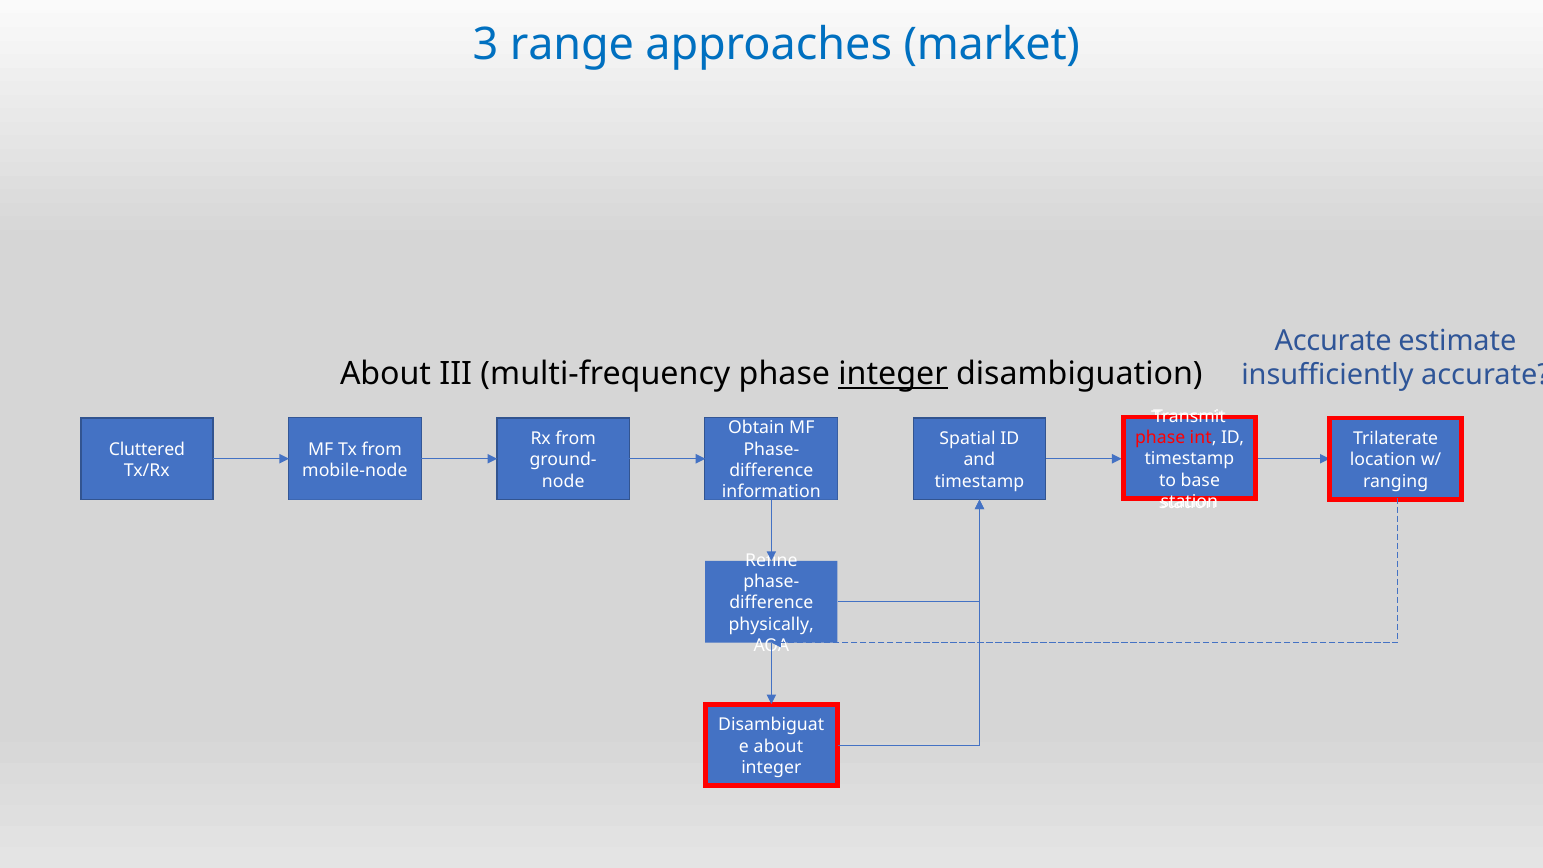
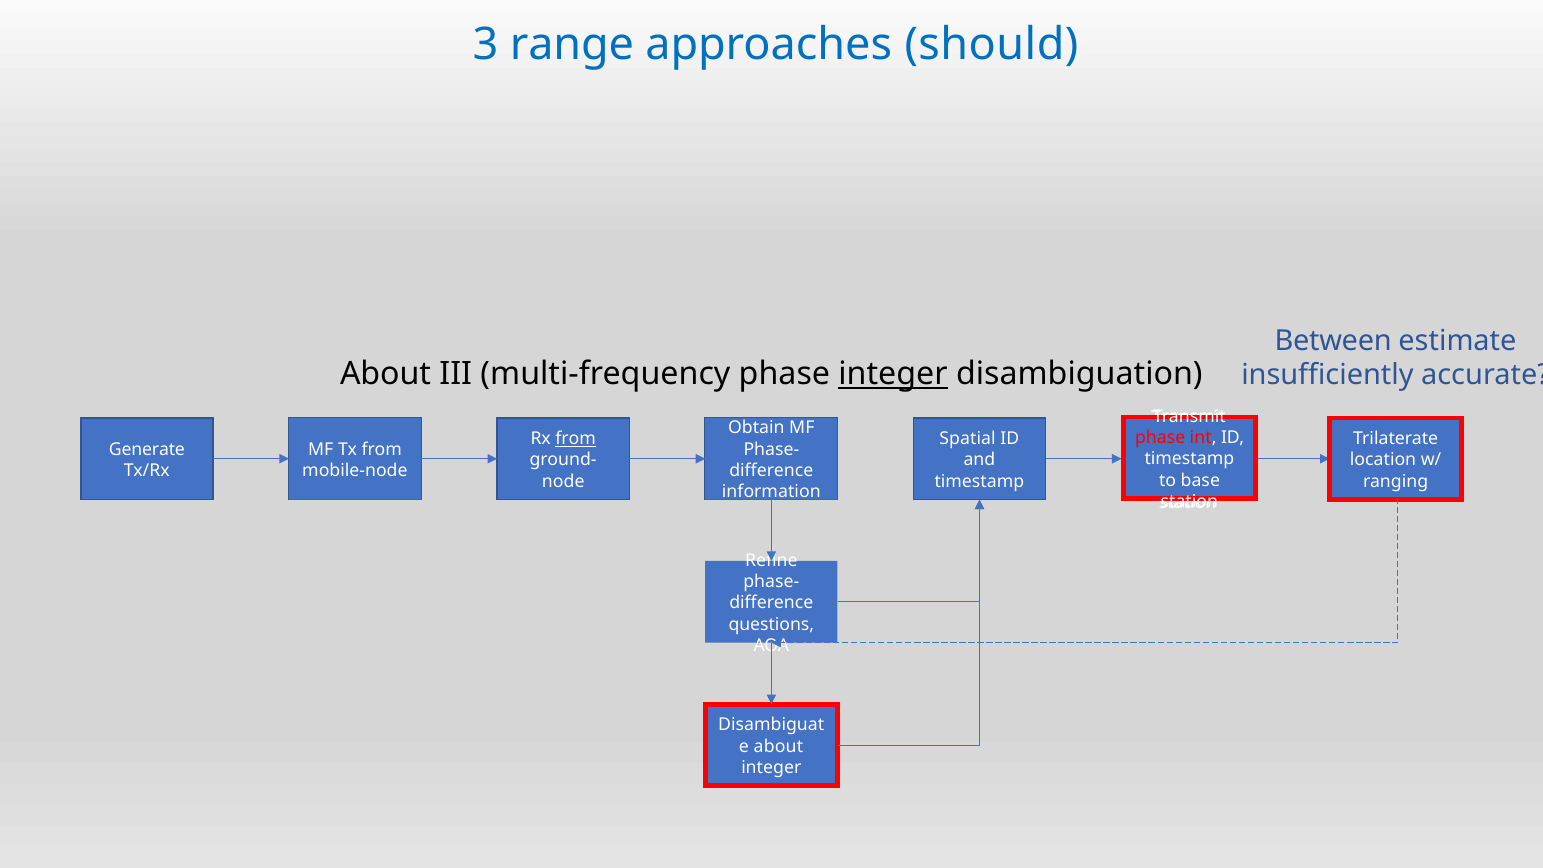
market: market -> should (991, 45)
Accurate: Accurate -> Between (1333, 341)
from underline: none -> present (576, 439)
Cluttered: Cluttered -> Generate (147, 449)
physically: physically -> questions (771, 624)
